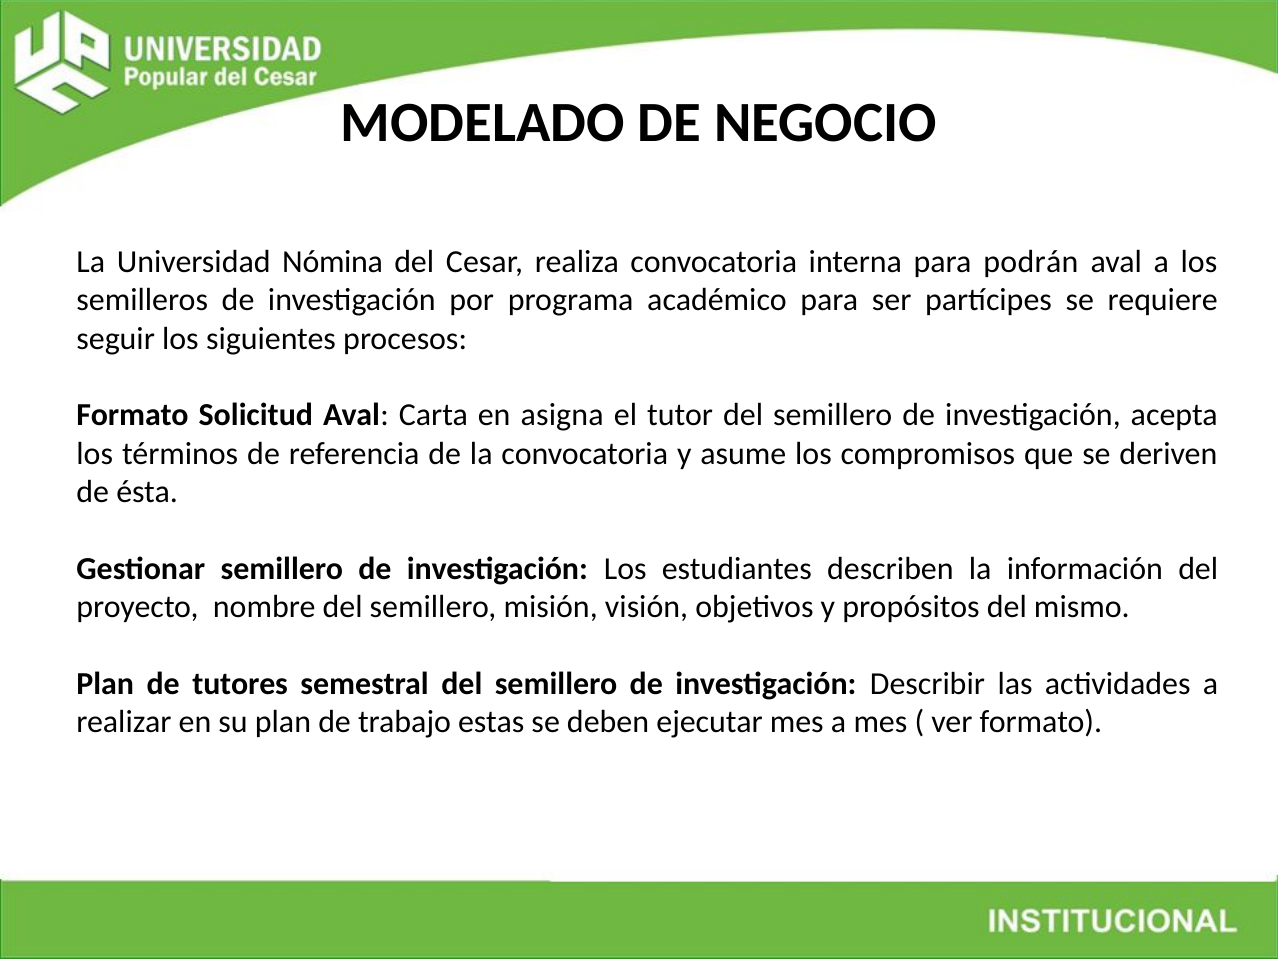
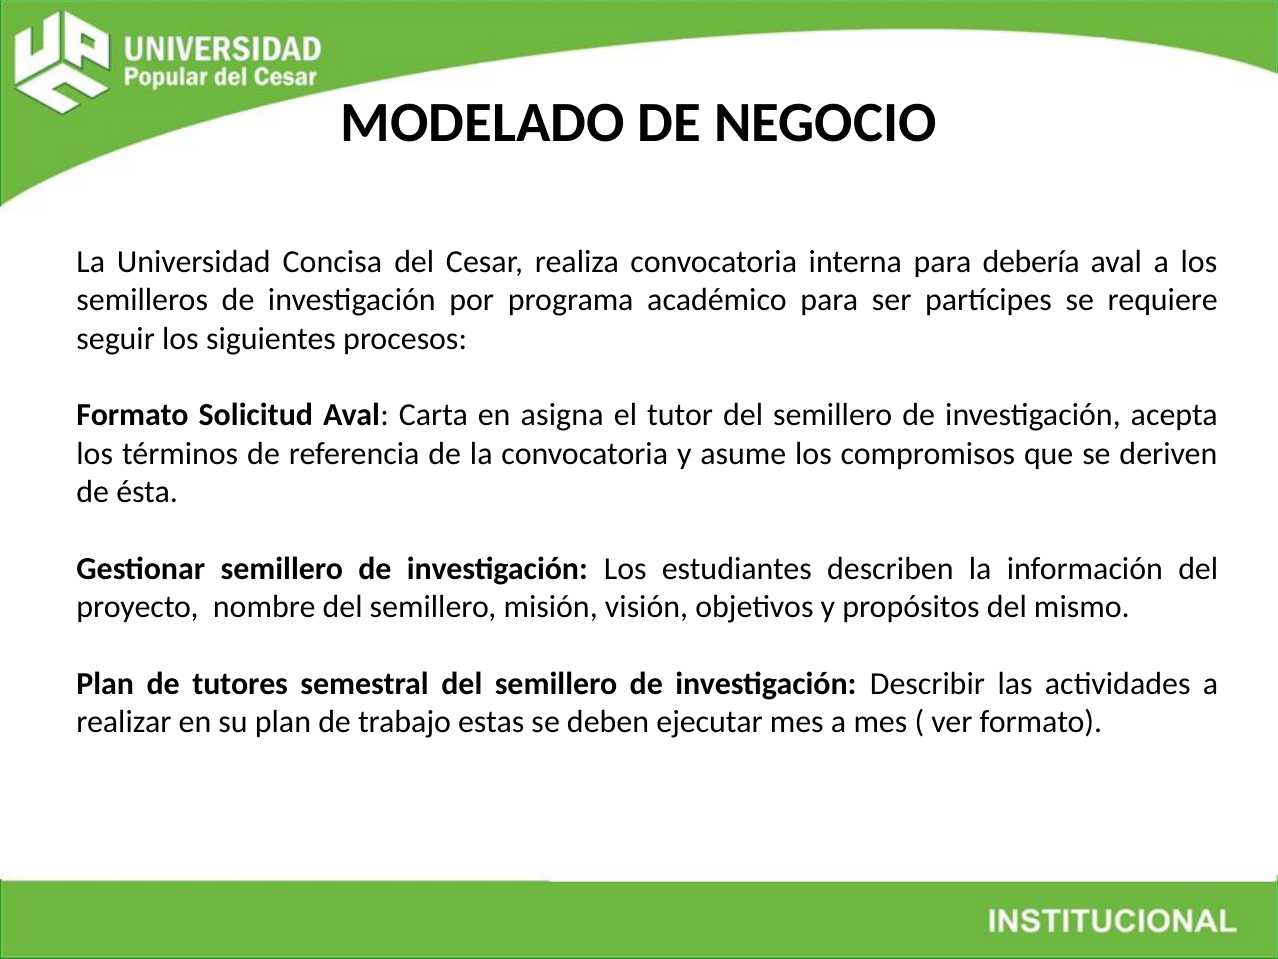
Nómina: Nómina -> Concisa (332, 262)
podrán: podrán -> debería (1031, 262)
